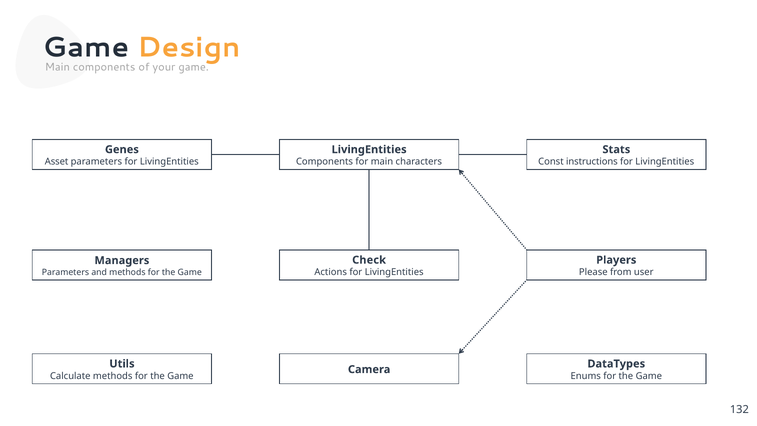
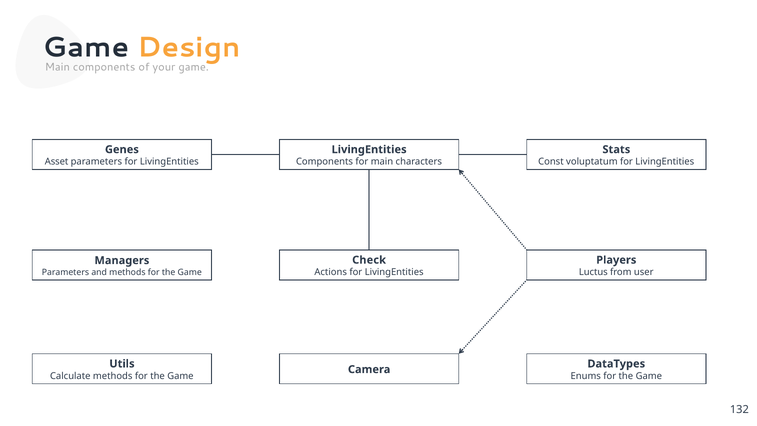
instructions: instructions -> voluptatum (592, 162)
Please: Please -> Luctus (593, 272)
